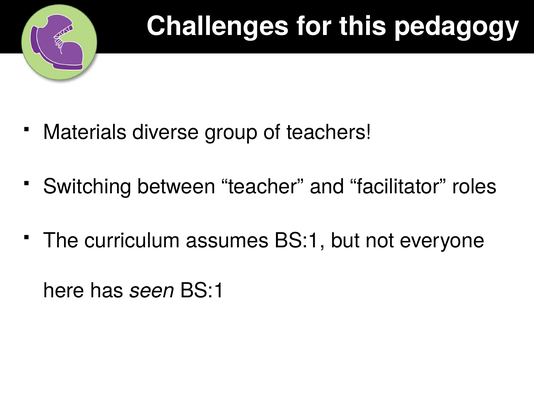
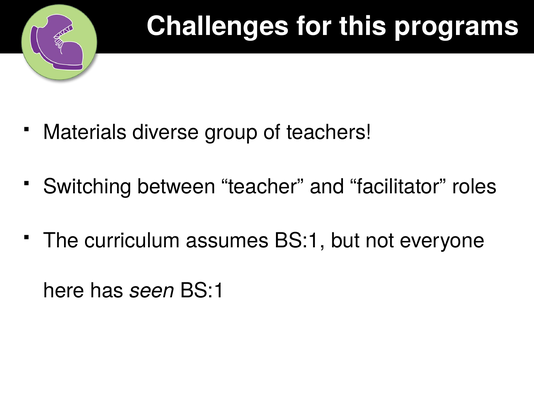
pedagogy: pedagogy -> programs (457, 26)
